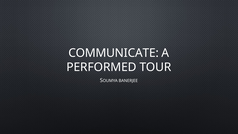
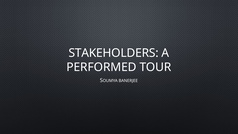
COMMUNICATE: COMMUNICATE -> STAKEHOLDERS (114, 53)
